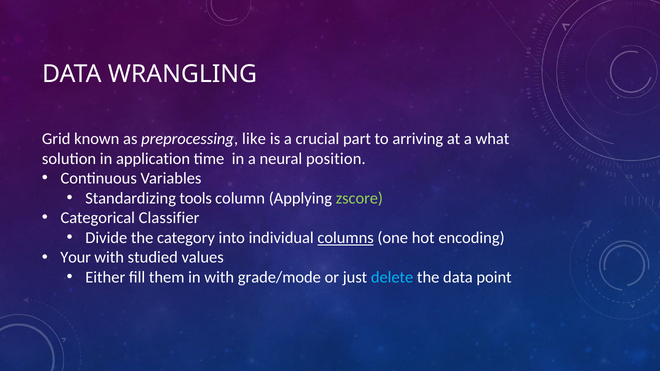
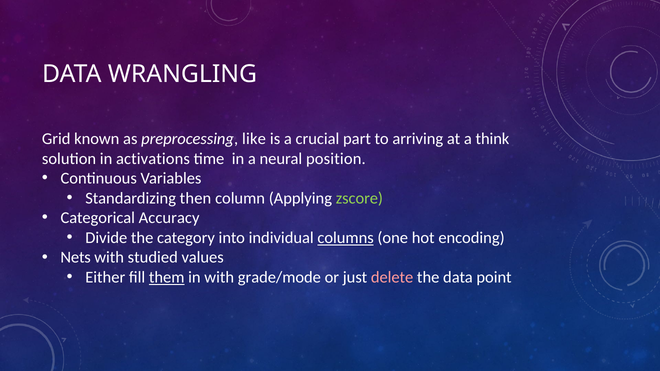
what: what -> think (492, 139)
application: application -> activations (153, 159)
tools: tools -> then (196, 198)
Classifier: Classifier -> Accuracy (169, 218)
Your: Your -> Nets (76, 258)
them underline: none -> present (167, 277)
delete colour: light blue -> pink (392, 277)
